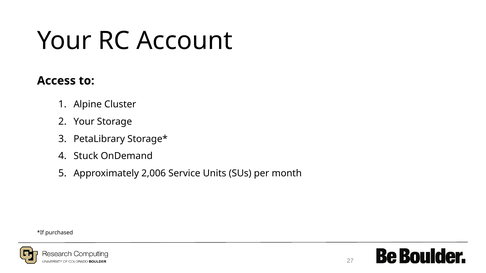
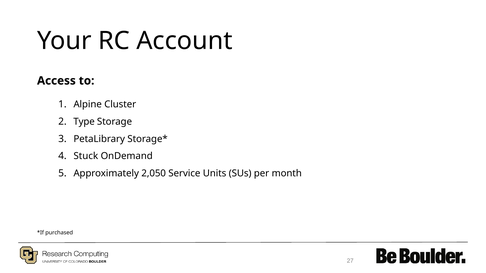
Your: Your -> Type (84, 122)
2,006: 2,006 -> 2,050 (154, 174)
